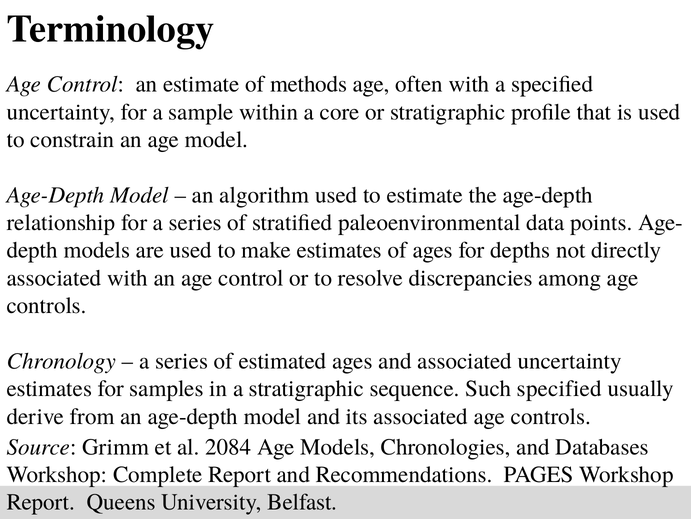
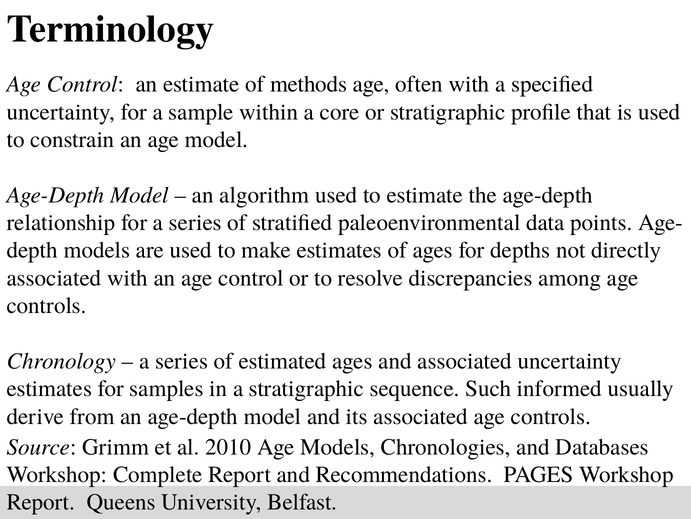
Such specified: specified -> informed (559, 388)
2084: 2084 -> 2010 (228, 446)
